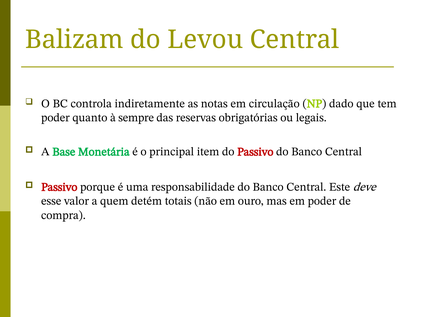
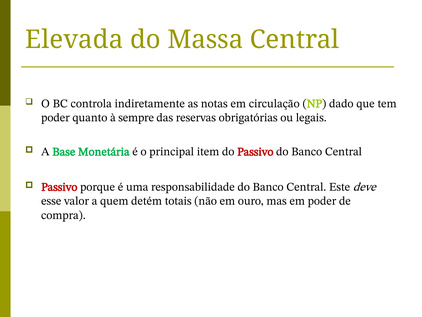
Balizam: Balizam -> Elevada (74, 39)
Levou: Levou -> Massa (205, 39)
